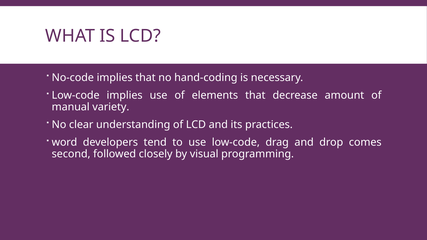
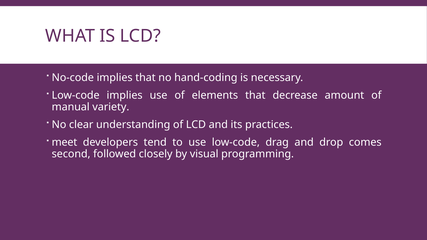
word: word -> meet (64, 143)
